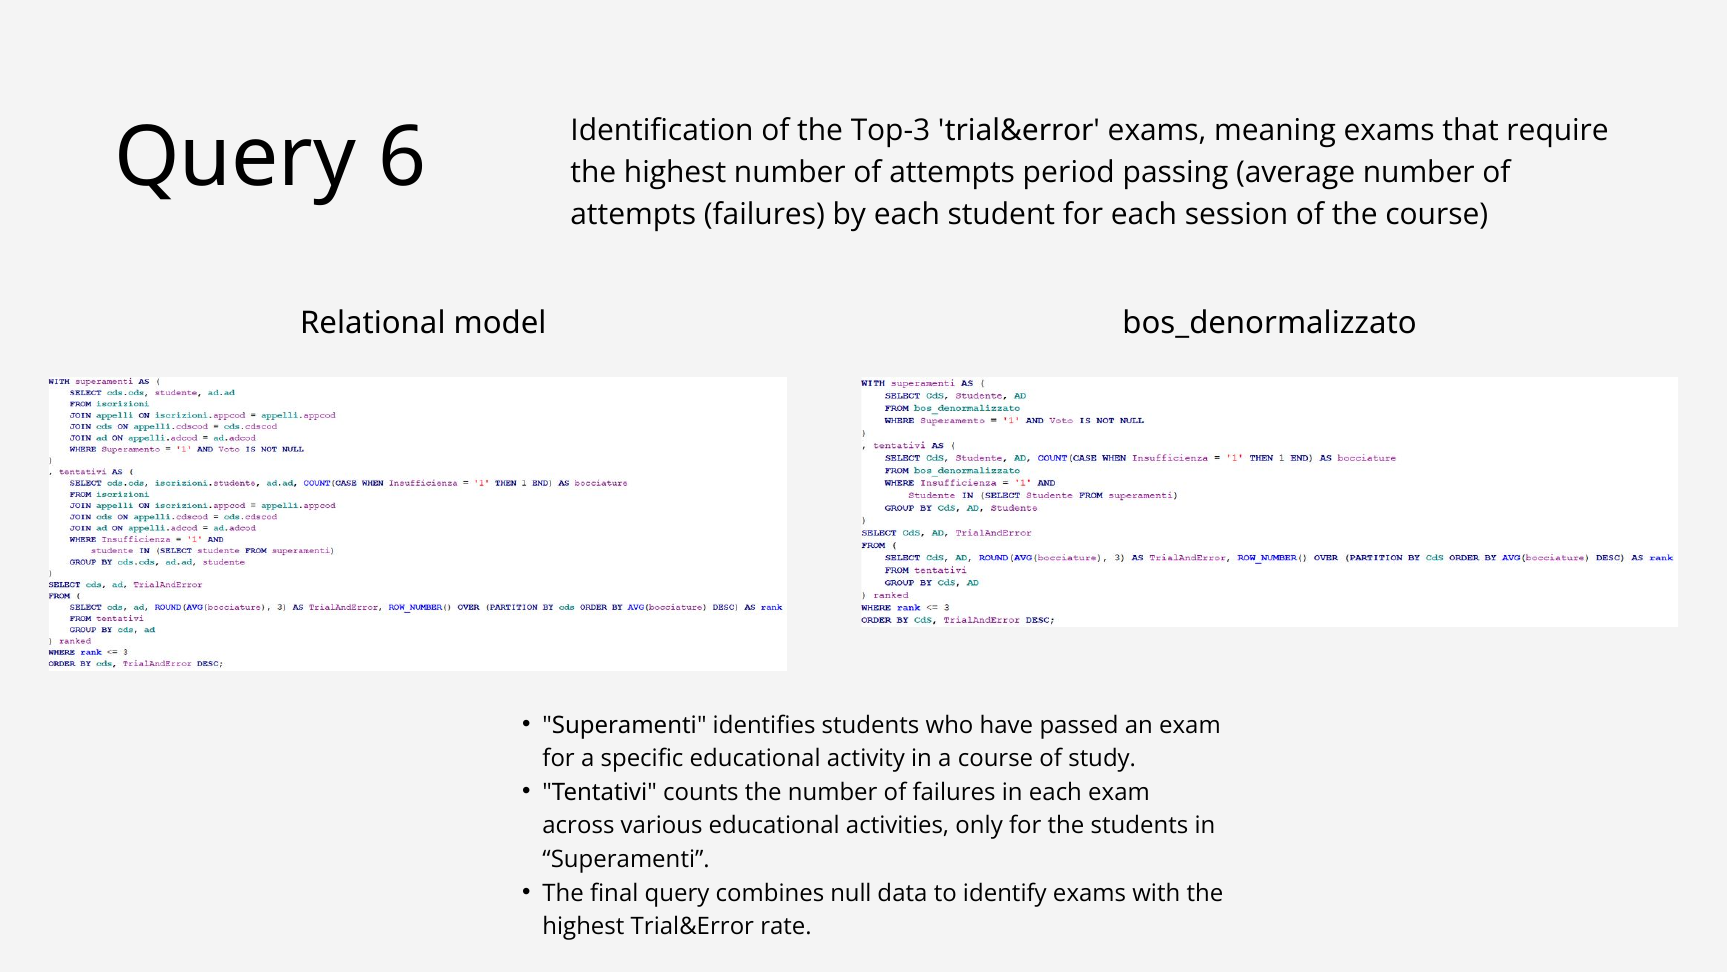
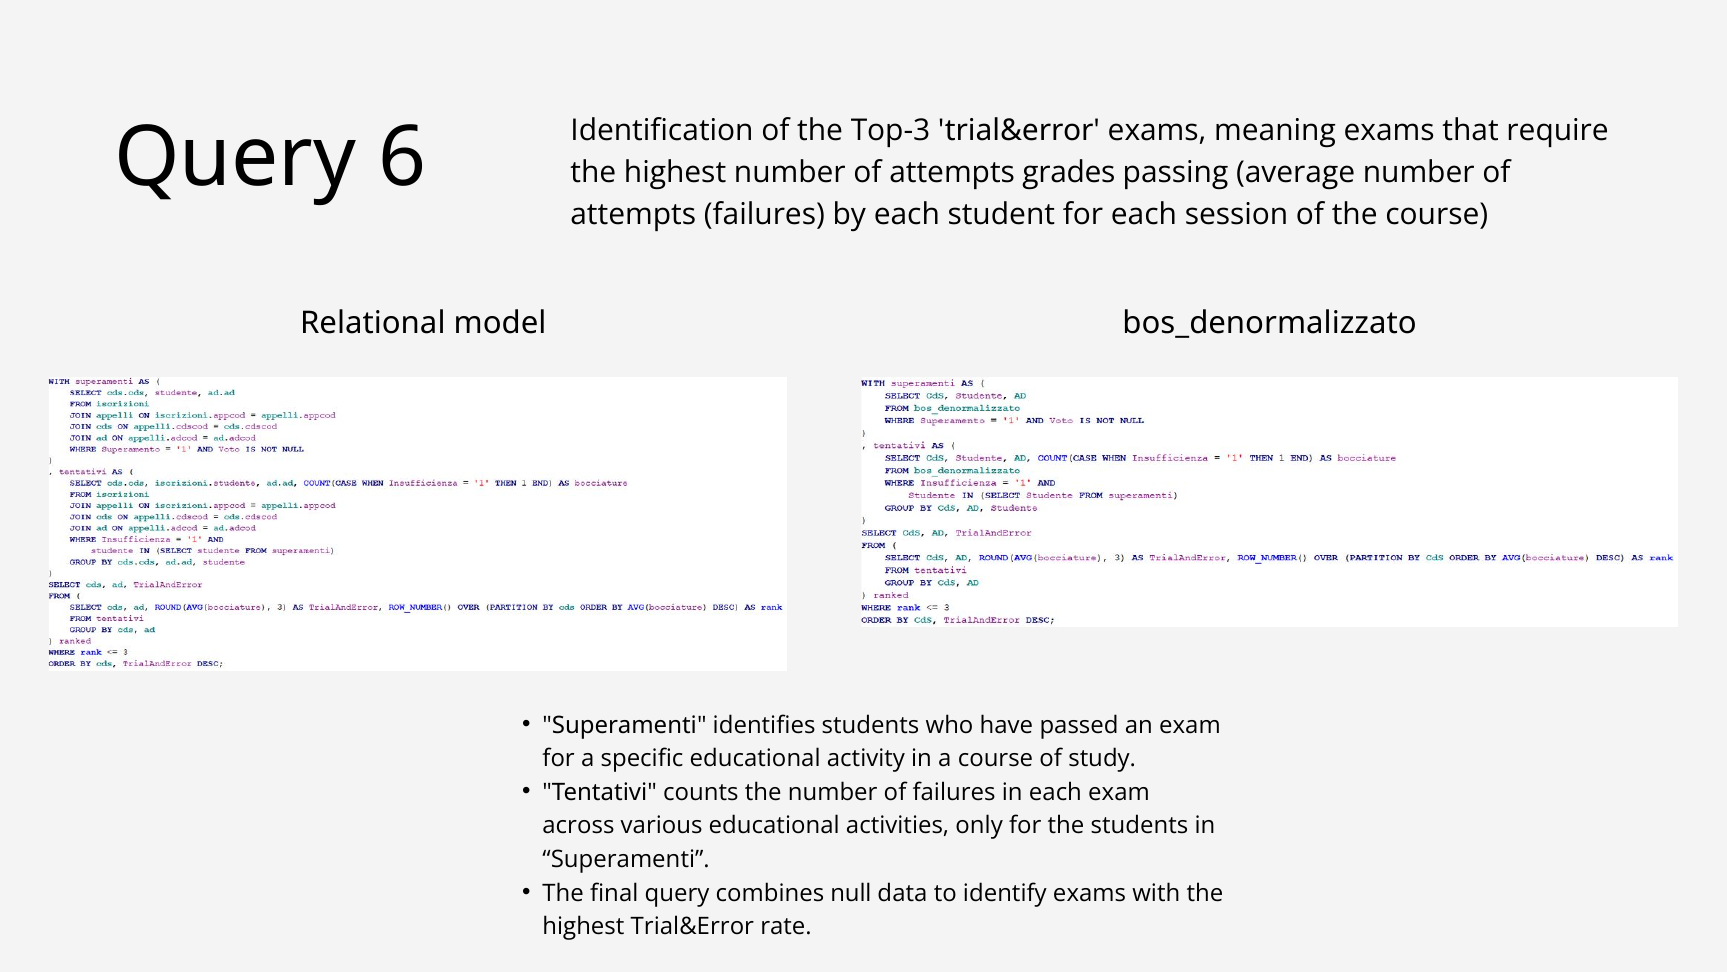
period: period -> grades (1069, 172)
